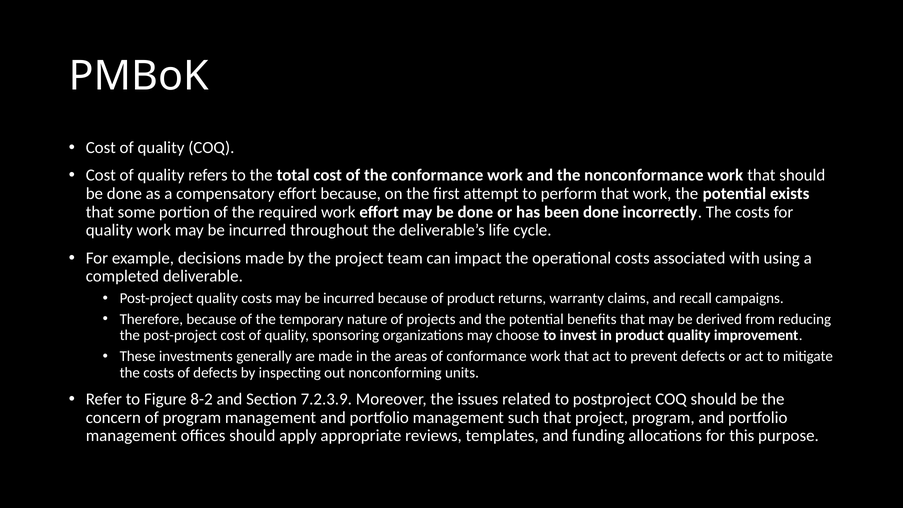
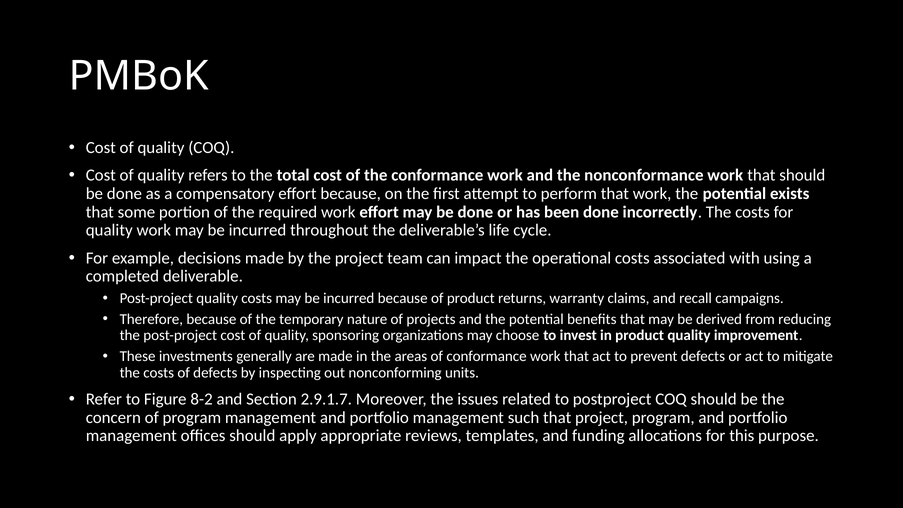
7.2.3.9: 7.2.3.9 -> 2.9.1.7 (326, 399)
